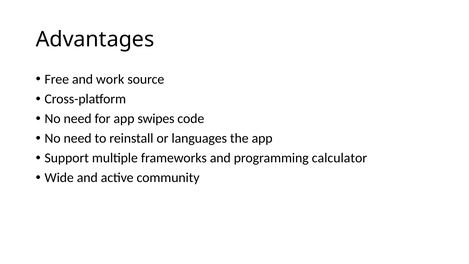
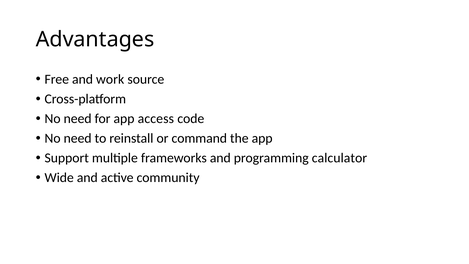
swipes: swipes -> access (156, 119)
languages: languages -> command (199, 138)
